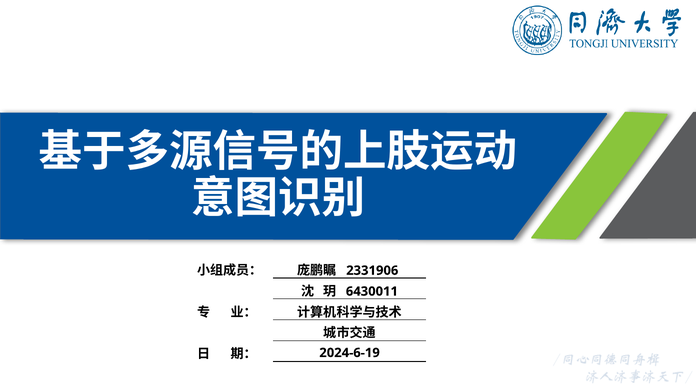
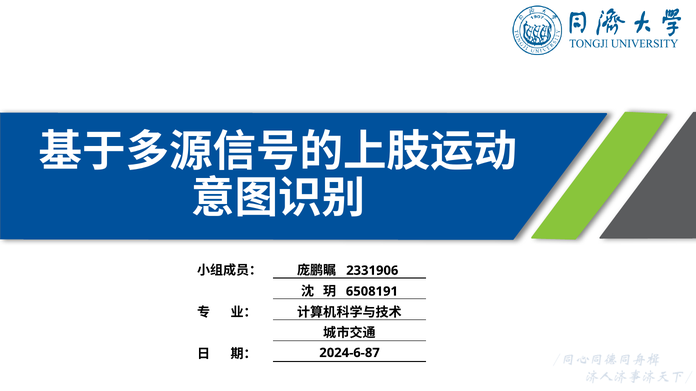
6430011: 6430011 -> 6508191 (372, 292)
2024-6-19: 2024-6-19 -> 2024-6-87 (350, 353)
